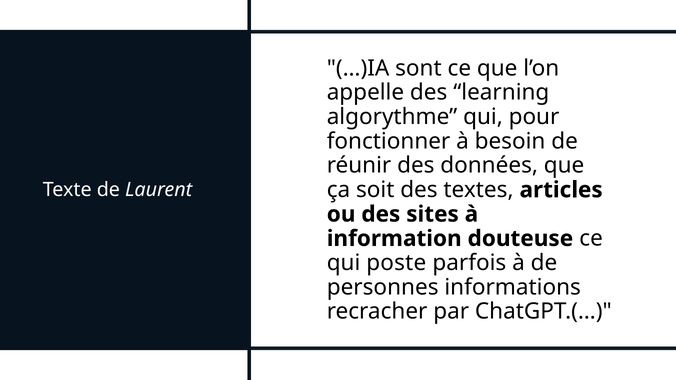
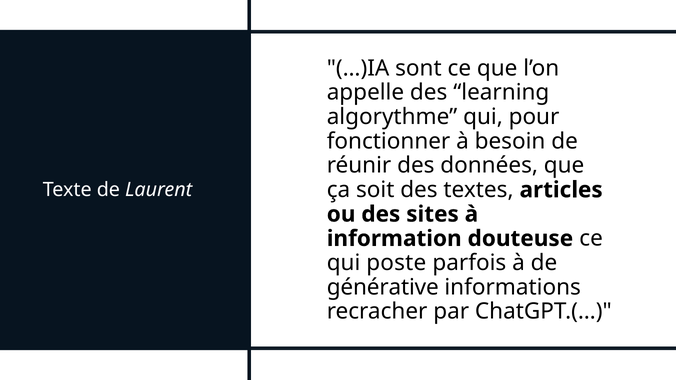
personnes: personnes -> générative (383, 287)
